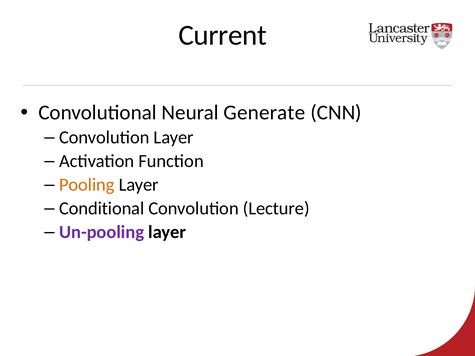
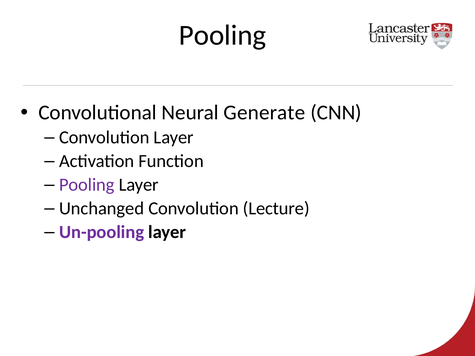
Current: Current -> Pooling (223, 35)
Pooling colour: orange -> purple (87, 185)
Conditional: Conditional -> Unchanged (102, 209)
